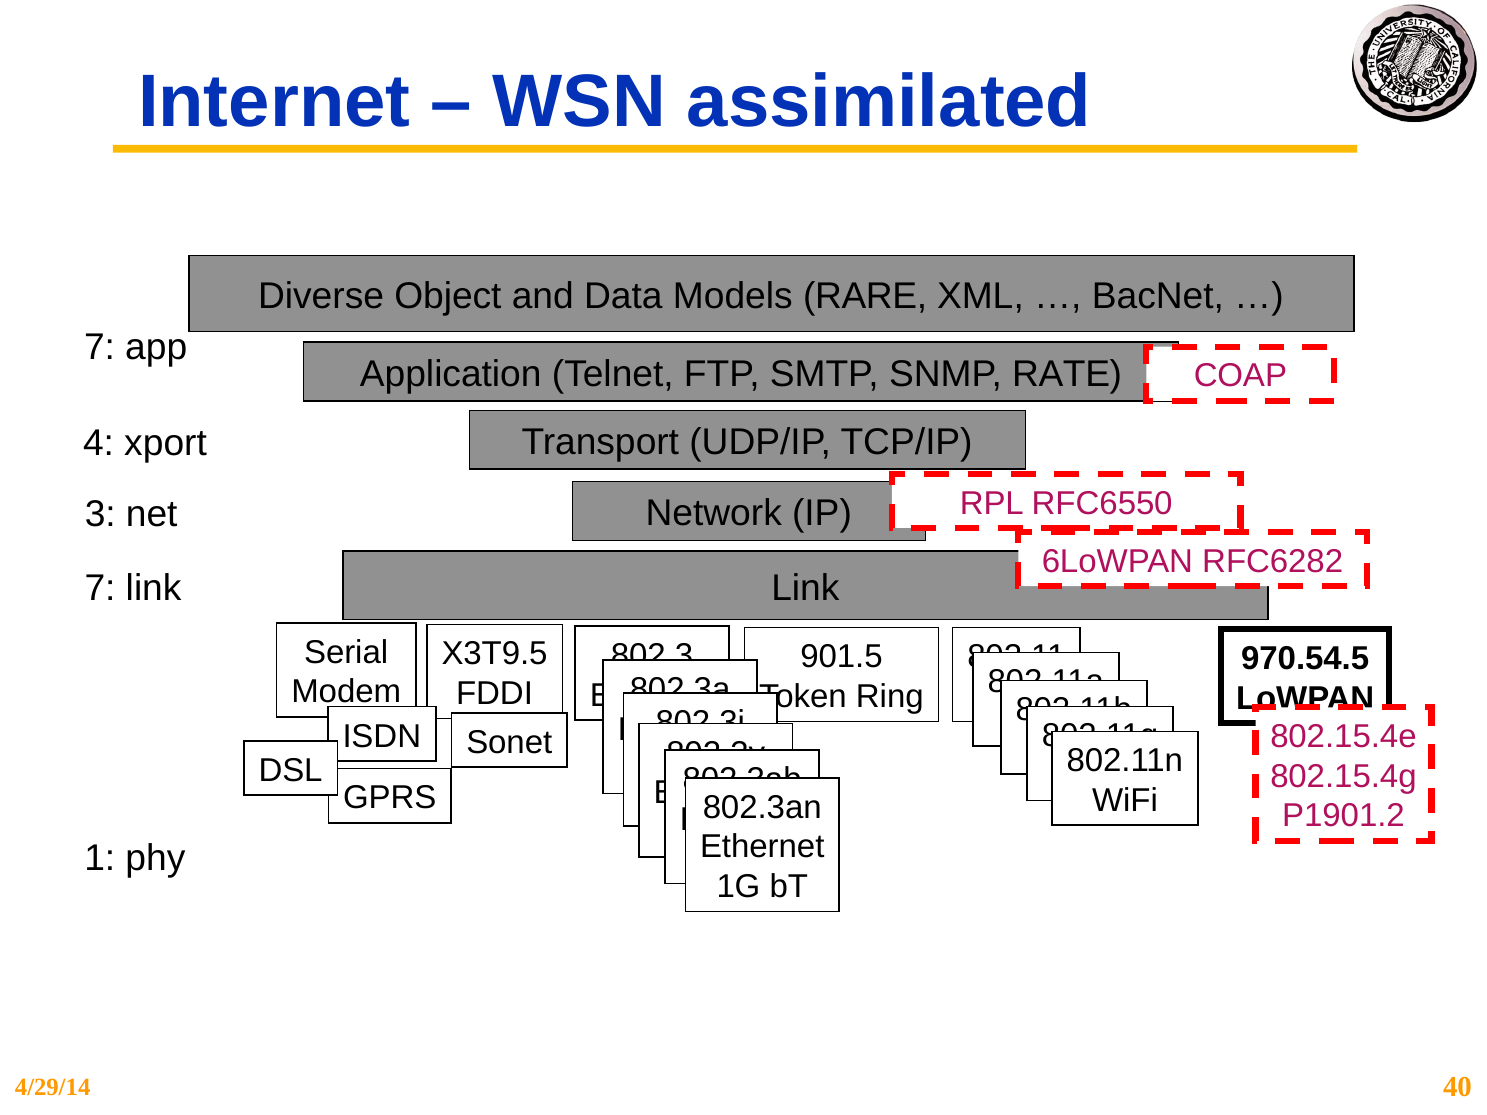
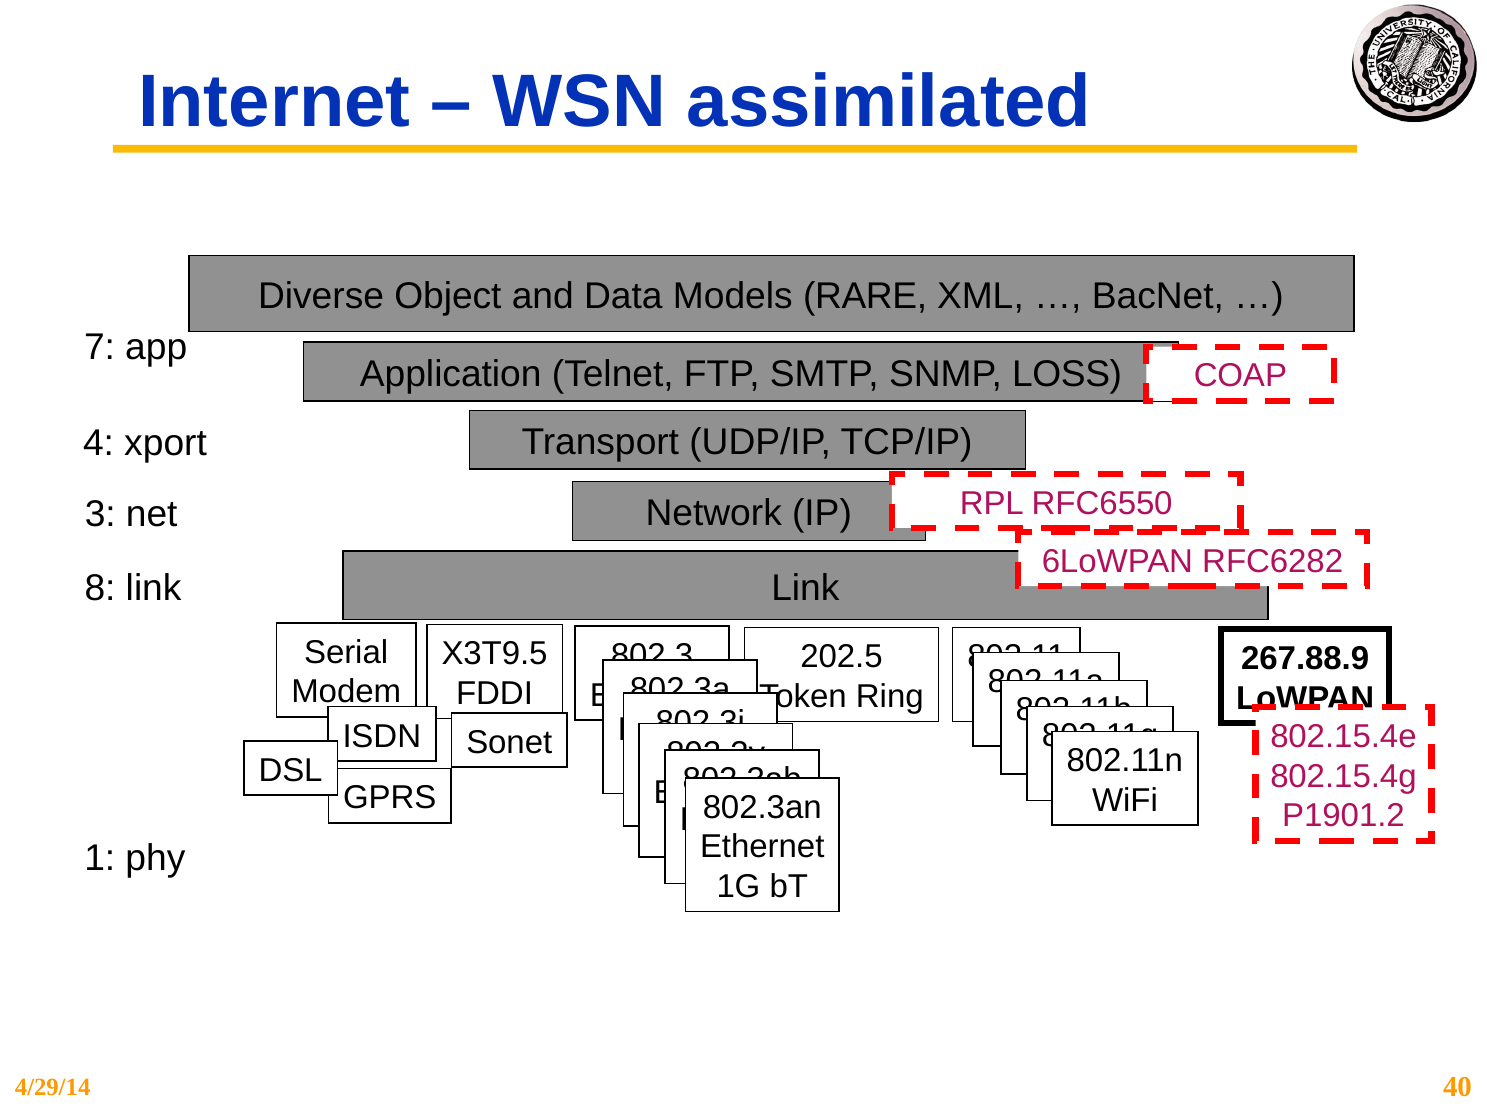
RATE: RATE -> LOSS (1067, 374)
7: 7 -> 8 (100, 589)
901.5: 901.5 -> 202.5 (841, 657)
970.54.5: 970.54.5 -> 267.88.9 (1305, 659)
